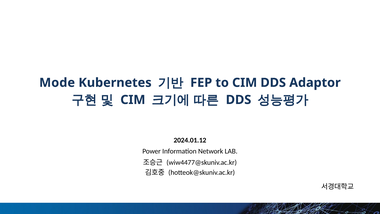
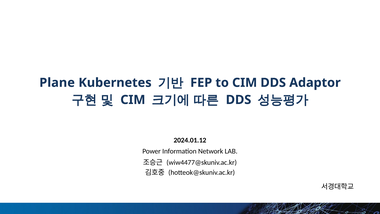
Mode: Mode -> Plane (57, 83)
